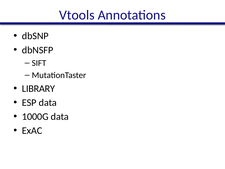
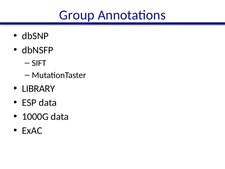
Vtools: Vtools -> Group (77, 15)
